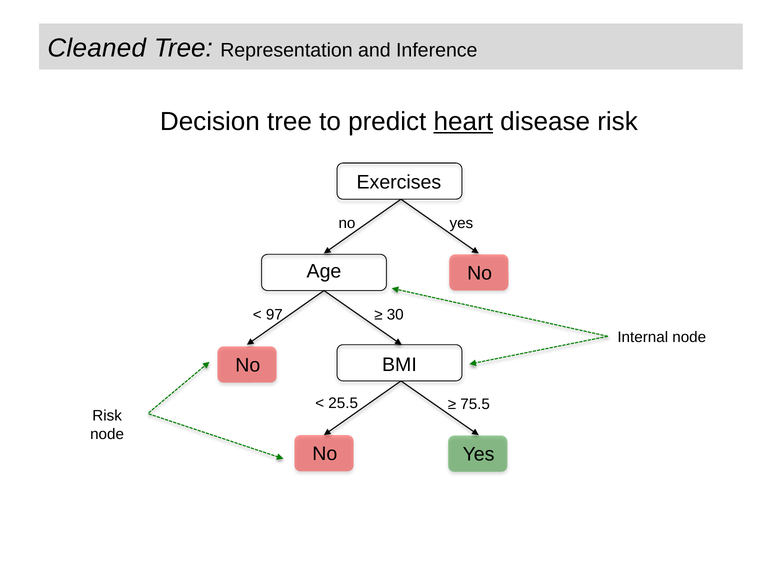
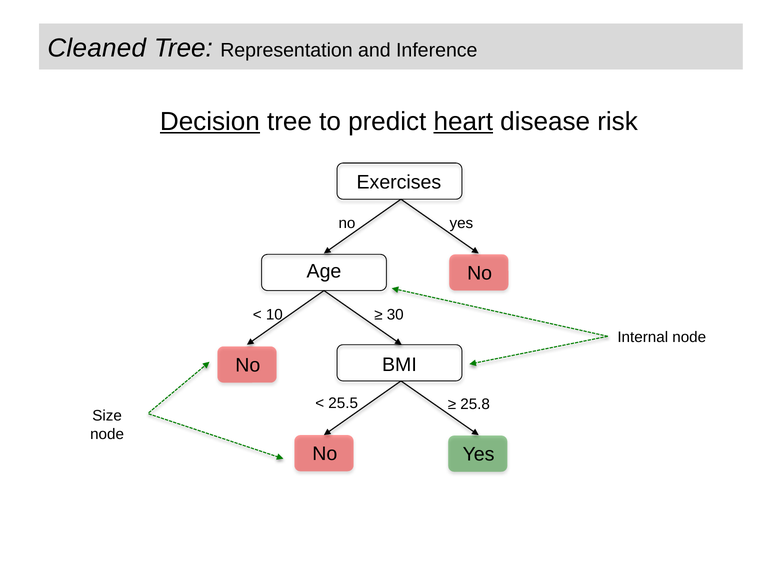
Decision underline: none -> present (210, 122)
97: 97 -> 10 (274, 315)
75.5: 75.5 -> 25.8 (475, 404)
Risk: Risk -> Size (107, 416)
